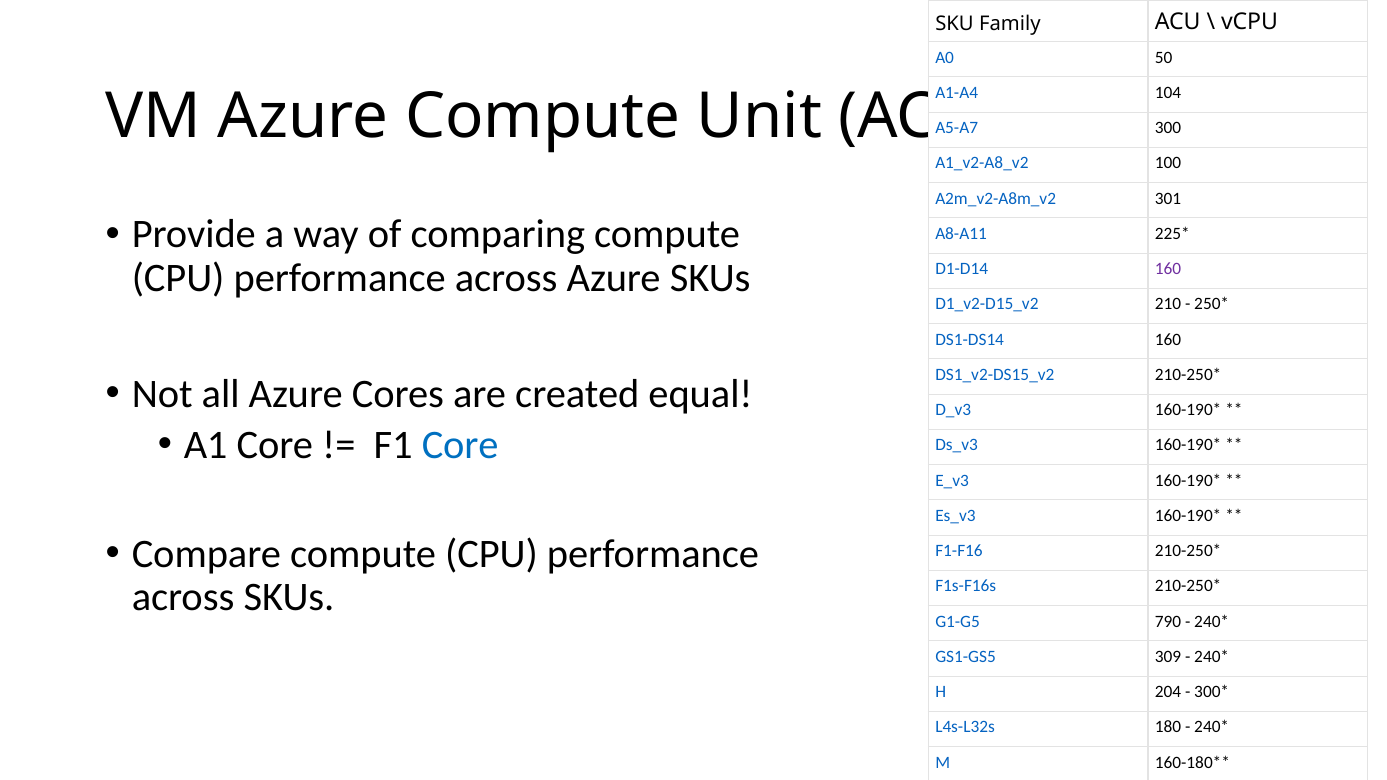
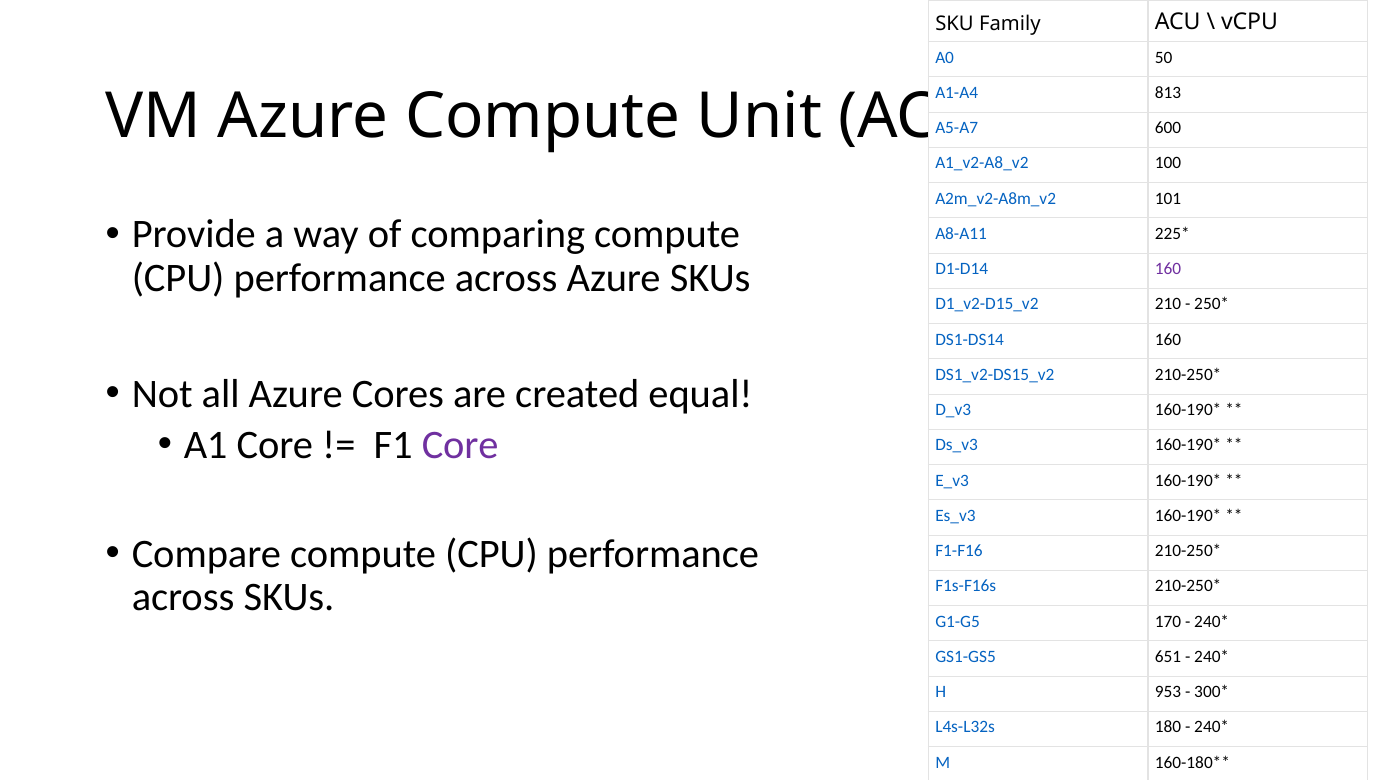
104: 104 -> 813 (1168, 93)
300: 300 -> 600 (1168, 128)
301: 301 -> 101 (1168, 198)
Core colour: blue -> purple (460, 445)
790: 790 -> 170 (1168, 622)
309: 309 -> 651 (1168, 657)
204: 204 -> 953 (1168, 692)
